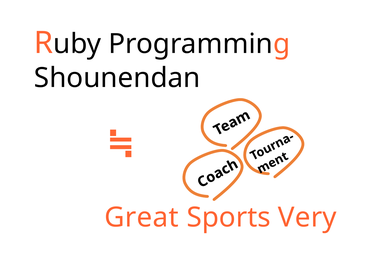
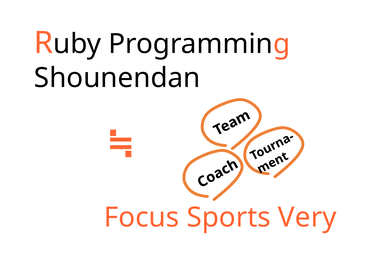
Great: Great -> Focus (142, 218)
